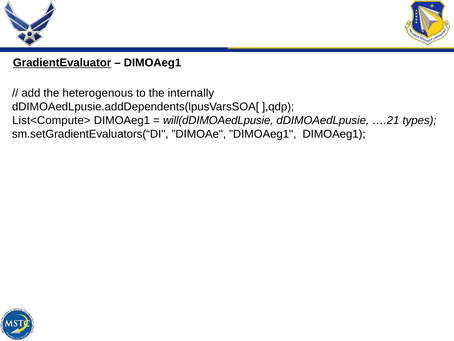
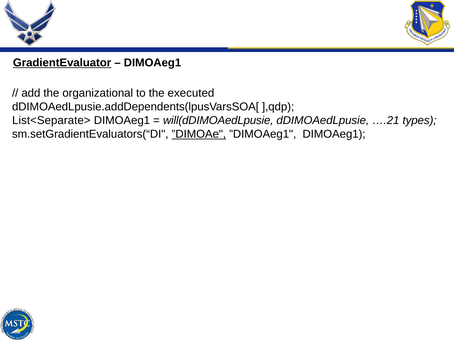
heterogenous: heterogenous -> organizational (98, 93)
internally: internally -> executed (191, 93)
List<Compute>: List<Compute> -> List<Separate> (51, 120)
”DIMOAe underline: none -> present (199, 134)
